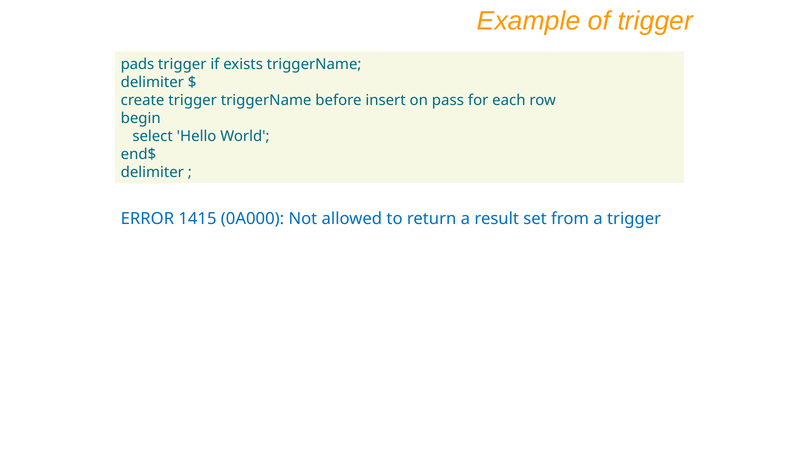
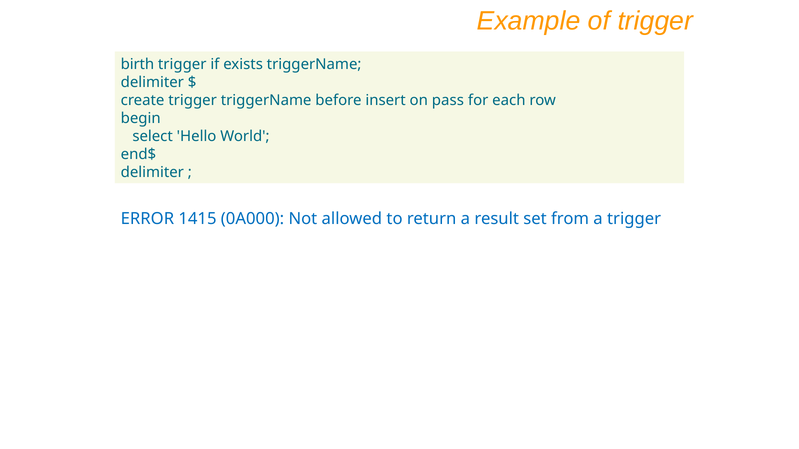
pads: pads -> birth (137, 65)
